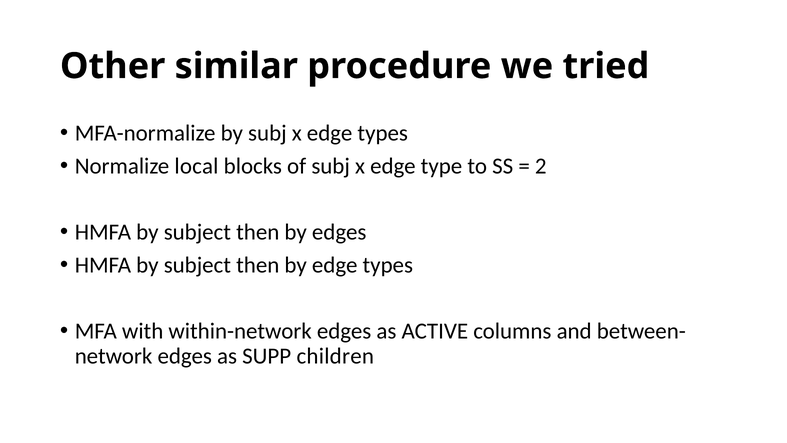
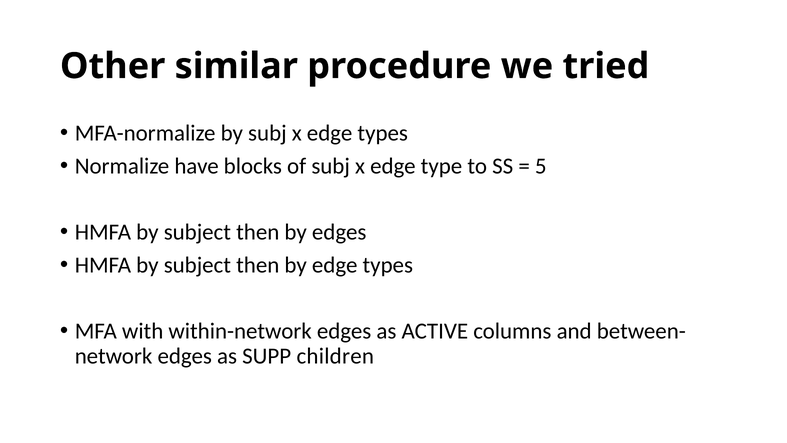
local: local -> have (197, 166)
2: 2 -> 5 (541, 166)
